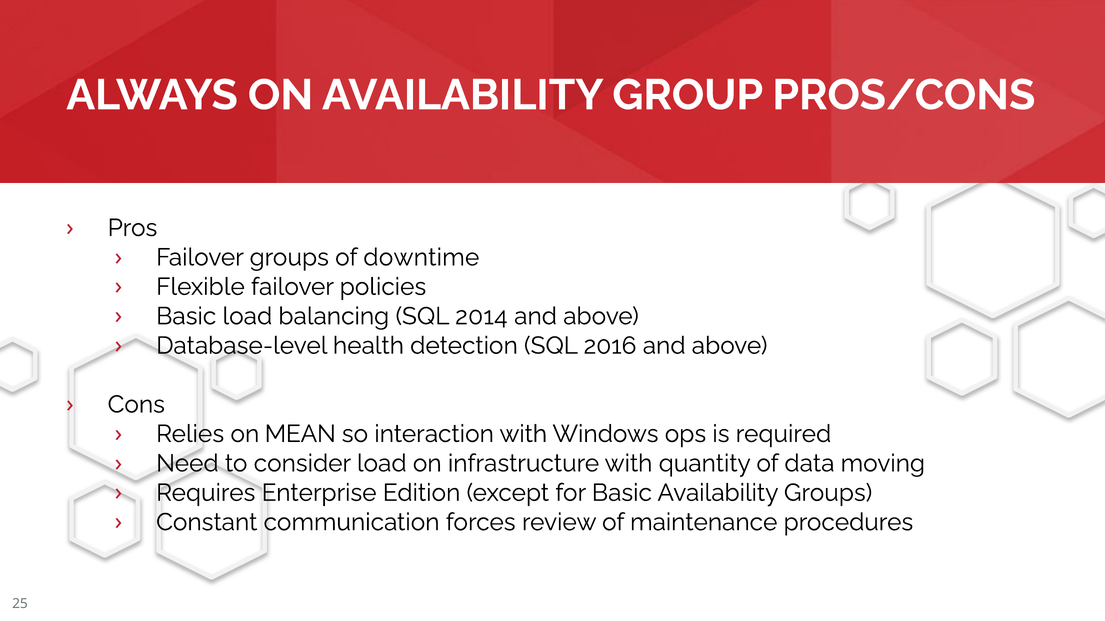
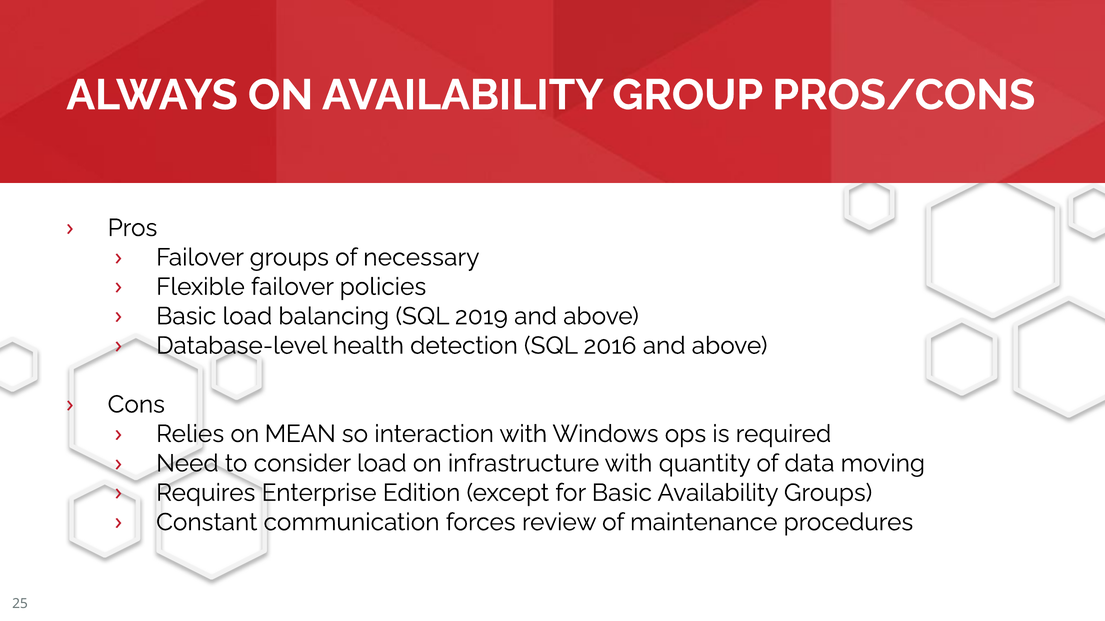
downtime: downtime -> necessary (421, 258)
2014: 2014 -> 2019 (481, 316)
